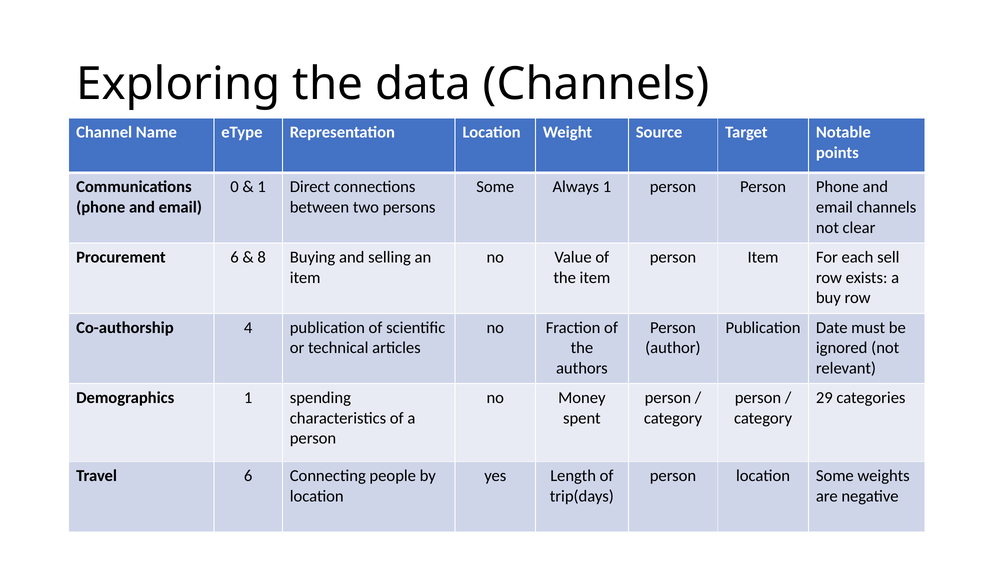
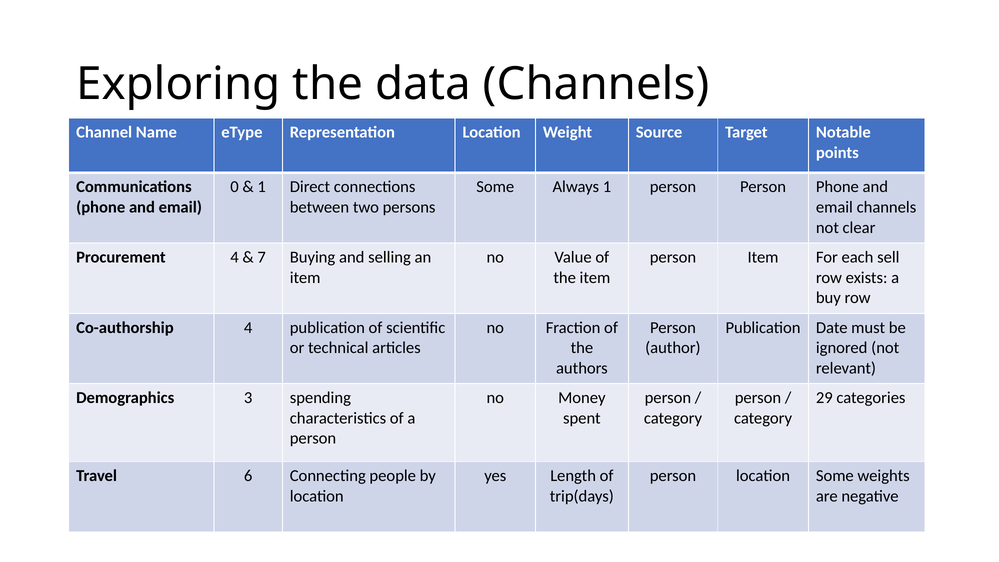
Procurement 6: 6 -> 4 (234, 257)
8: 8 -> 7 (262, 257)
Demographics 1: 1 -> 3 (248, 398)
